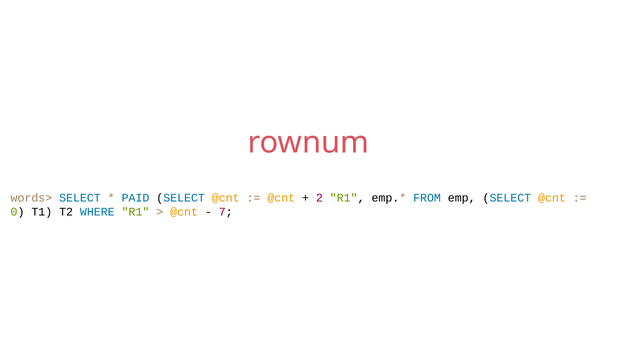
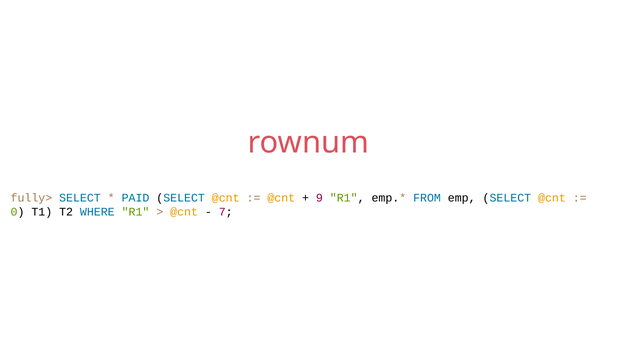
words>: words> -> fully> (31, 198)
2: 2 -> 9 (319, 198)
